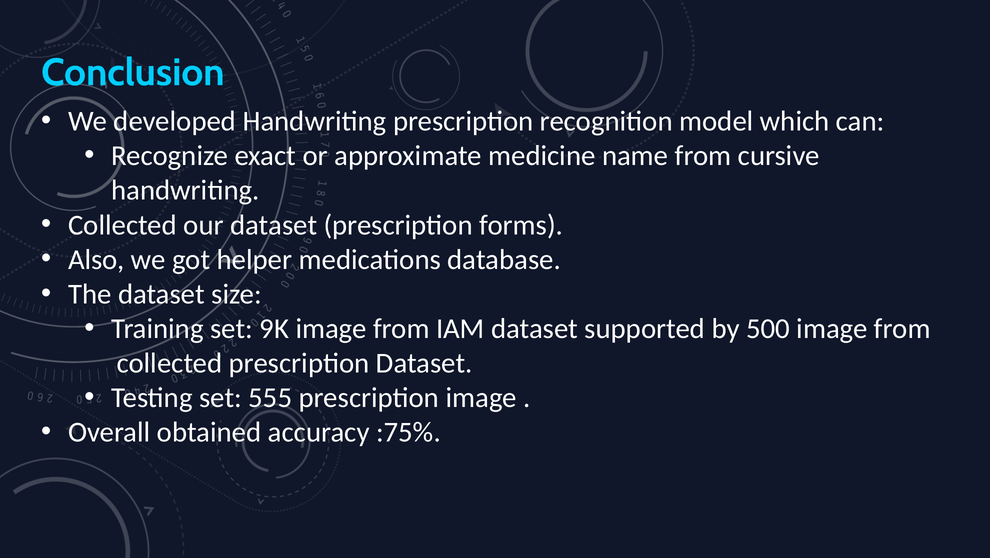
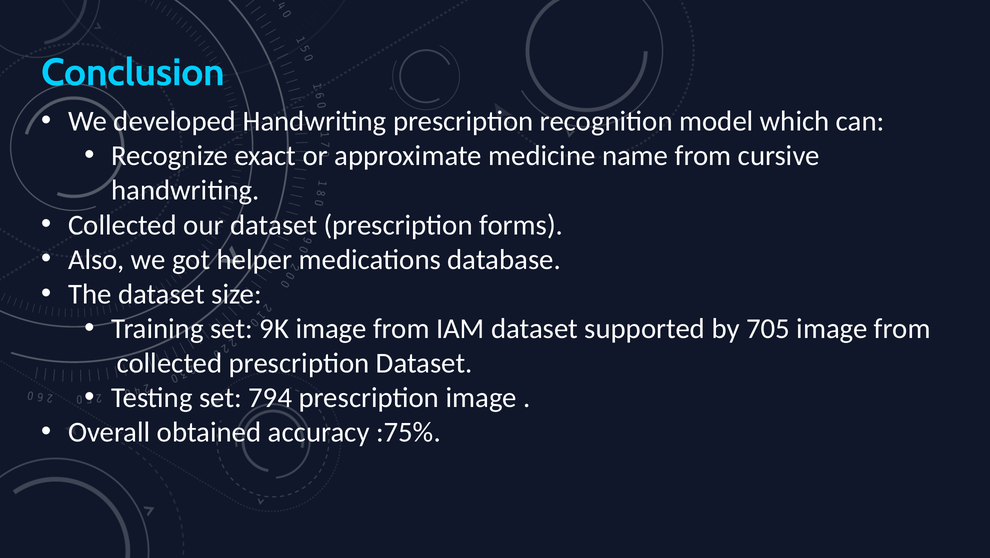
500: 500 -> 705 (768, 329)
555: 555 -> 794 (270, 398)
